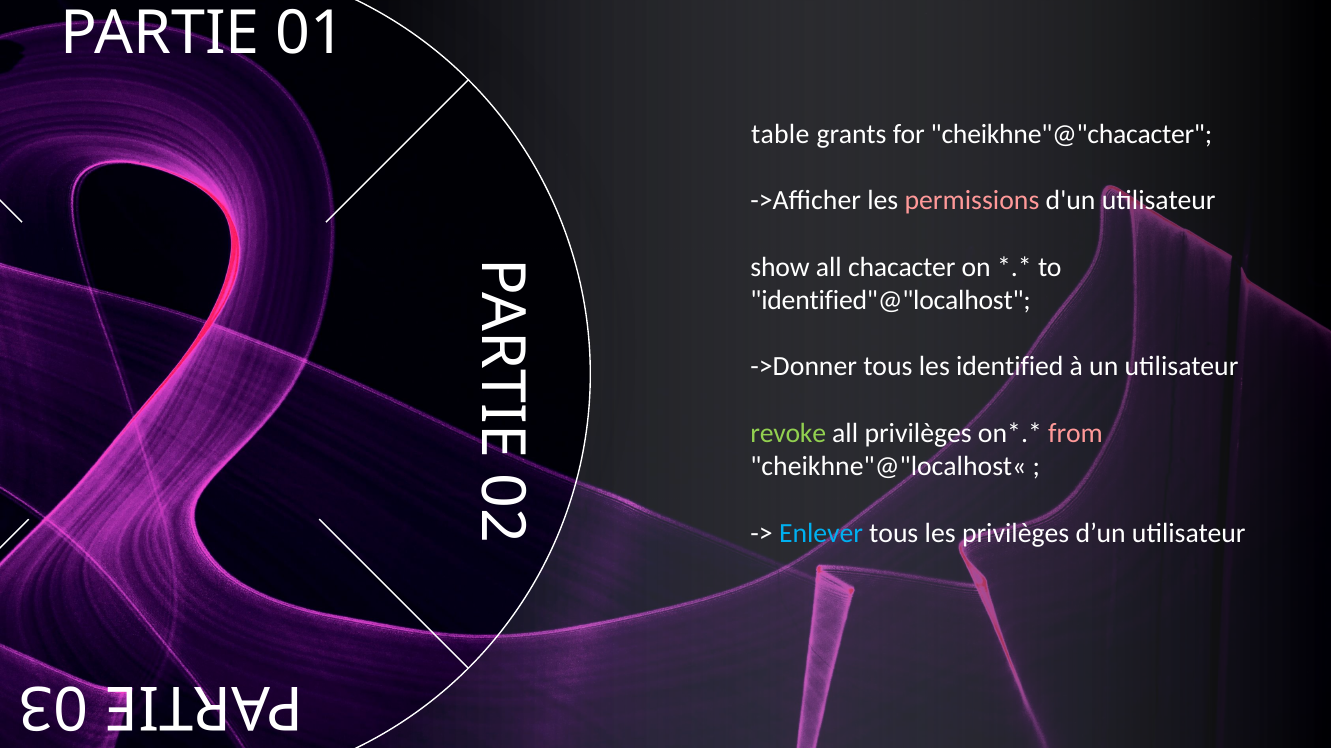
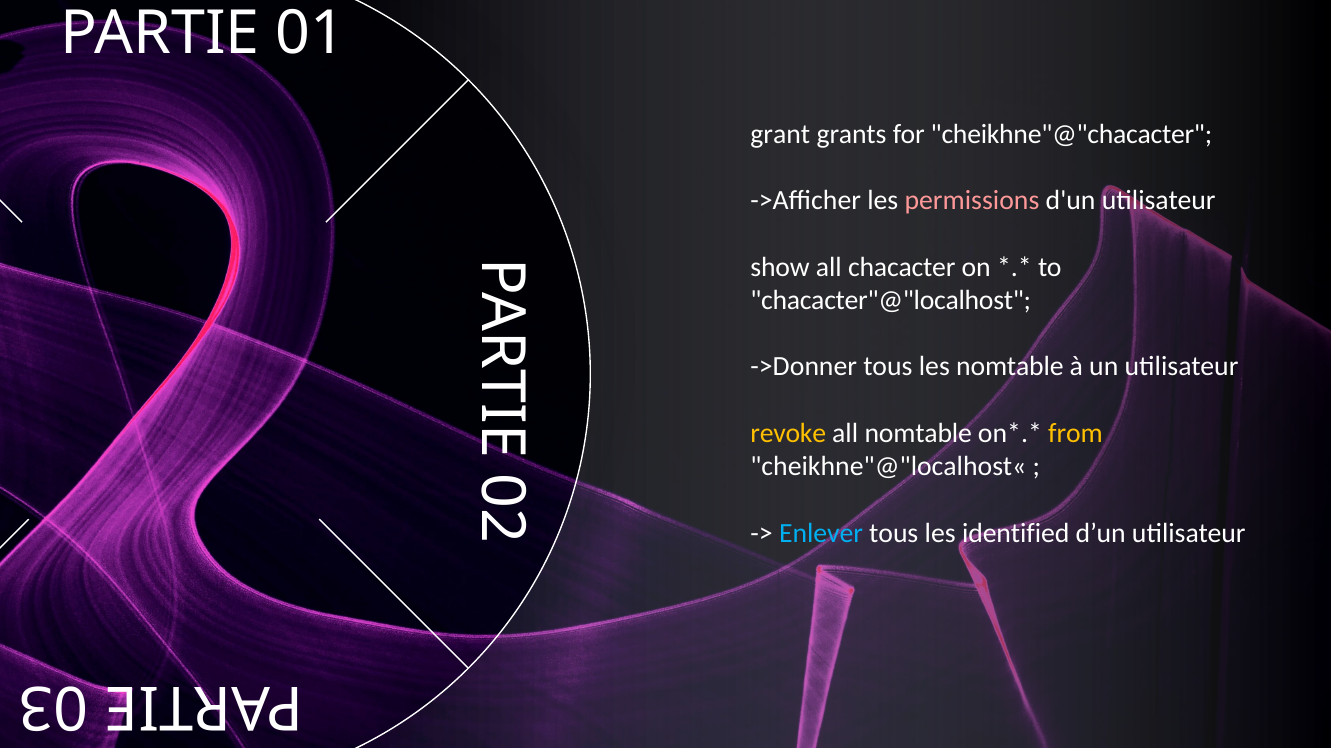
table: table -> grant (780, 134)
identified"@"localhost: identified"@"localhost -> chacacter"@"localhost (891, 301)
les identified: identified -> nomtable (1010, 367)
revoke colour: light green -> yellow (788, 434)
all privilèges: privilèges -> nomtable (918, 434)
from colour: pink -> yellow (1075, 434)
les privilèges: privilèges -> identified (1016, 534)
